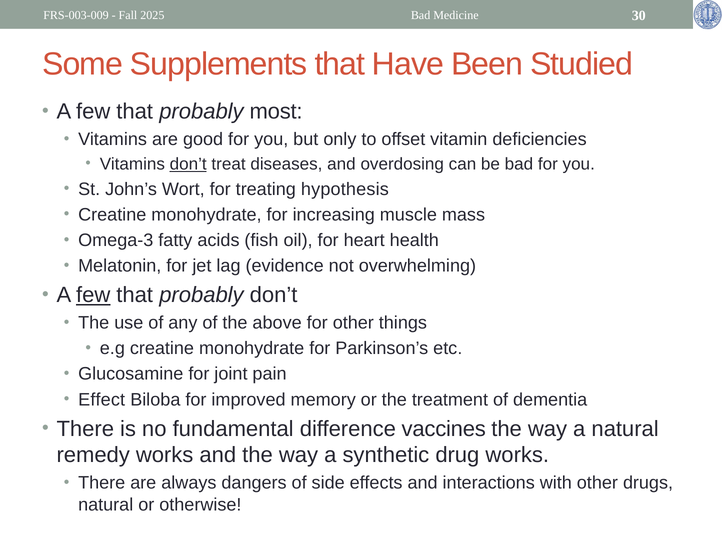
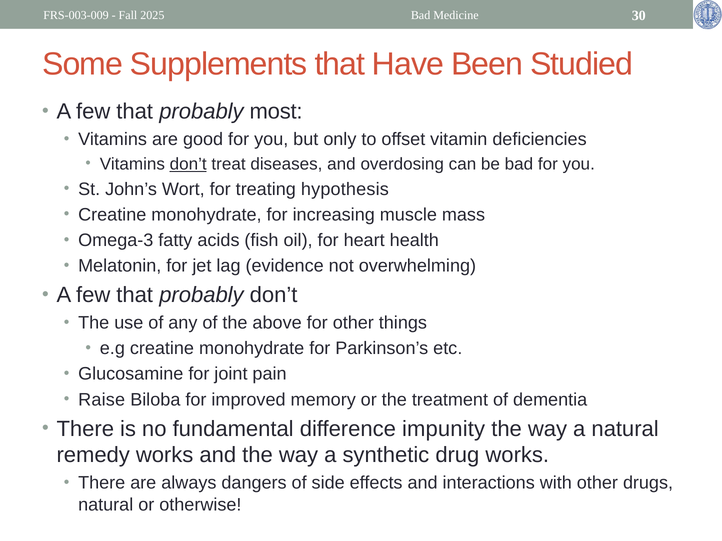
few underline: present -> none (93, 295)
Effect: Effect -> Raise (102, 400)
vaccines: vaccines -> impunity (444, 429)
